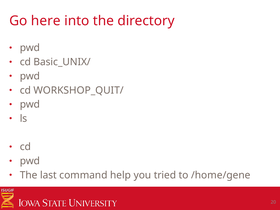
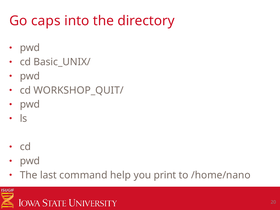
here: here -> caps (46, 21)
tried: tried -> print (165, 175)
/home/gene: /home/gene -> /home/nano (221, 175)
